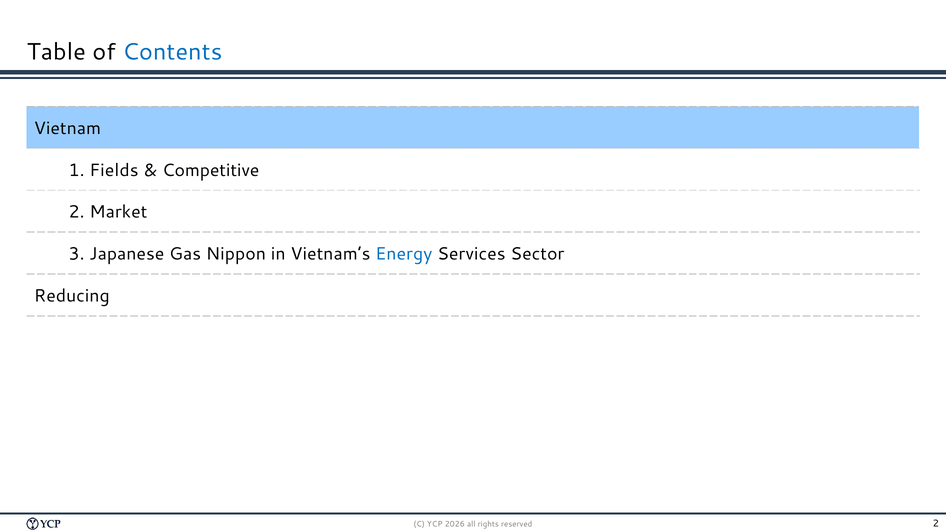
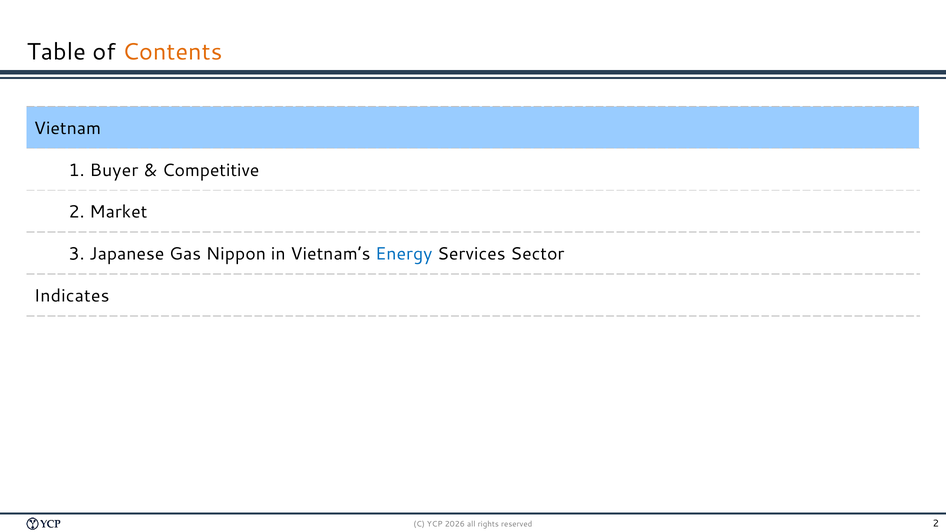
Contents colour: blue -> orange (172, 52)
Fields: Fields -> Buyer (114, 170)
Reducing: Reducing -> Indicates (72, 296)
